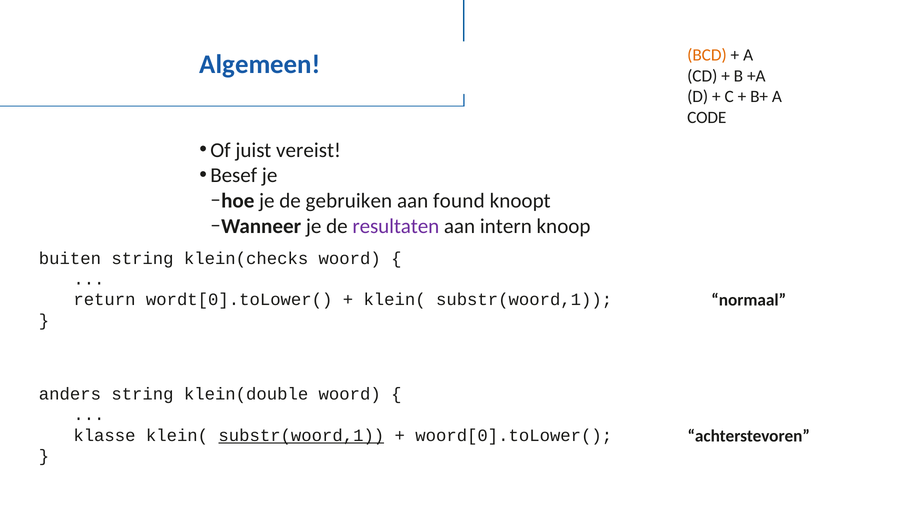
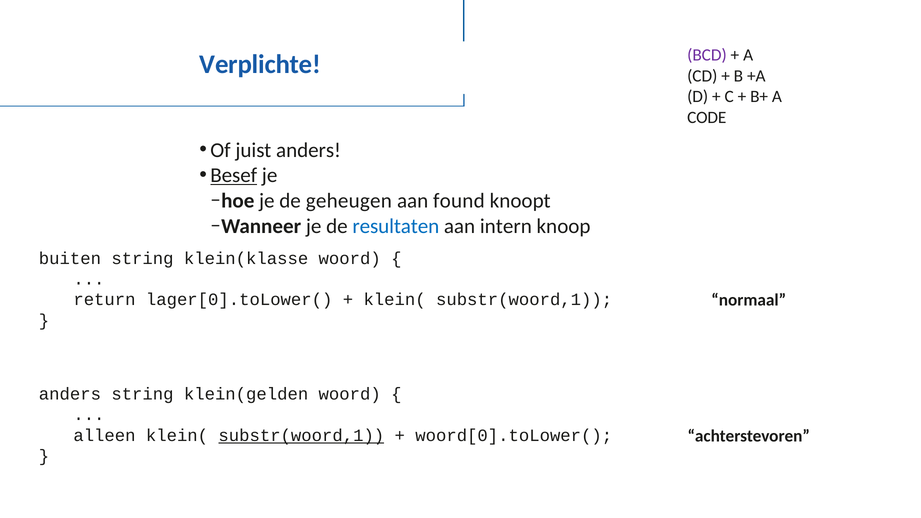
BCD colour: orange -> purple (707, 55)
Algemeen: Algemeen -> Verplichte (260, 65)
juist vereist: vereist -> anders (309, 150)
Besef underline: none -> present (234, 175)
gebruiken: gebruiken -> geheugen (349, 201)
resultaten colour: purple -> blue (396, 226)
klein(checks: klein(checks -> klein(klasse (246, 258)
wordt[0].toLower(: wordt[0].toLower( -> lager[0].toLower( (239, 300)
klein(double: klein(double -> klein(gelden (246, 394)
klasse: klasse -> alleen (104, 435)
